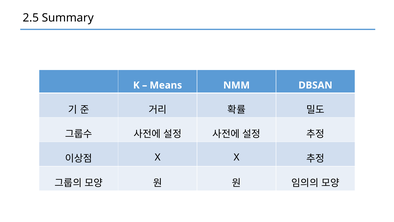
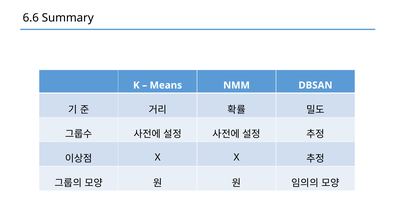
2.5: 2.5 -> 6.6 (31, 18)
